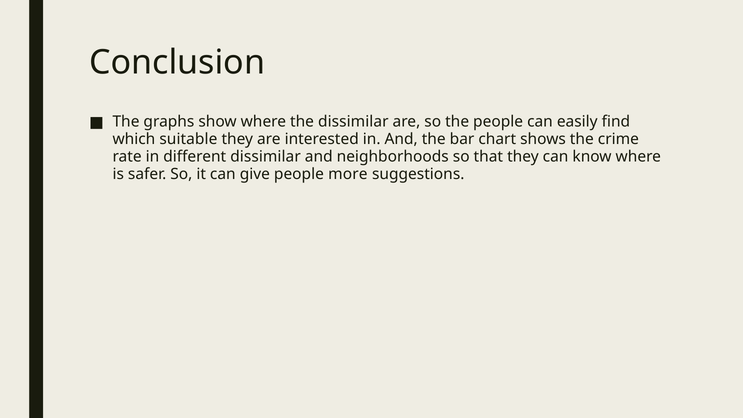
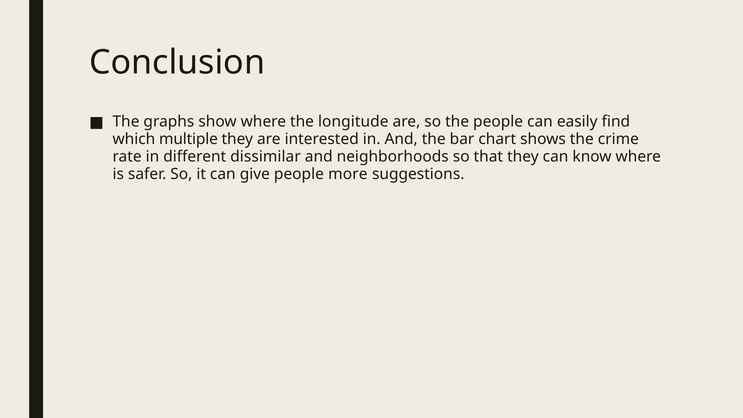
the dissimilar: dissimilar -> longitude (353, 122)
suitable: suitable -> multiple (188, 139)
